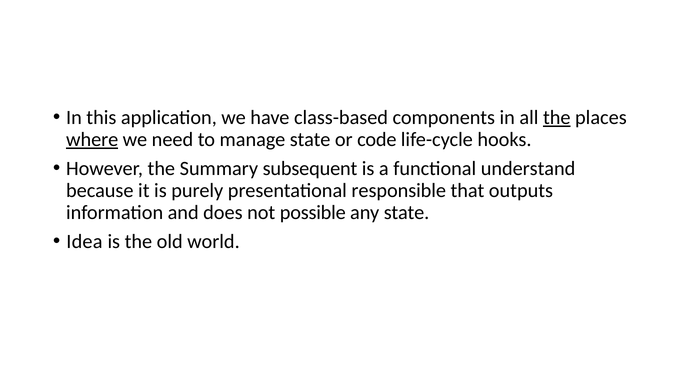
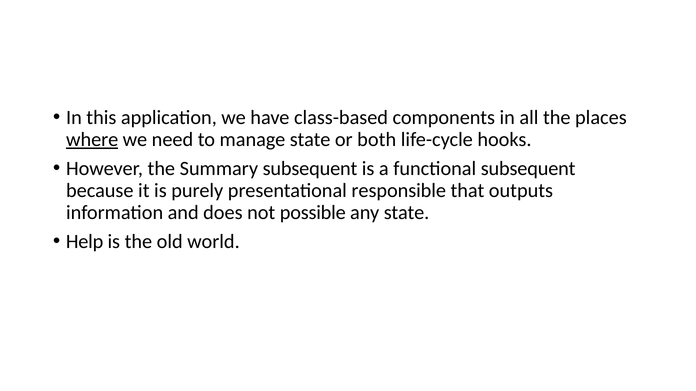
the underline: present -> none (557, 118)
code: code -> both (377, 140)
functional understand: understand -> subsequent (528, 169)
Idea: Idea -> Help (85, 242)
